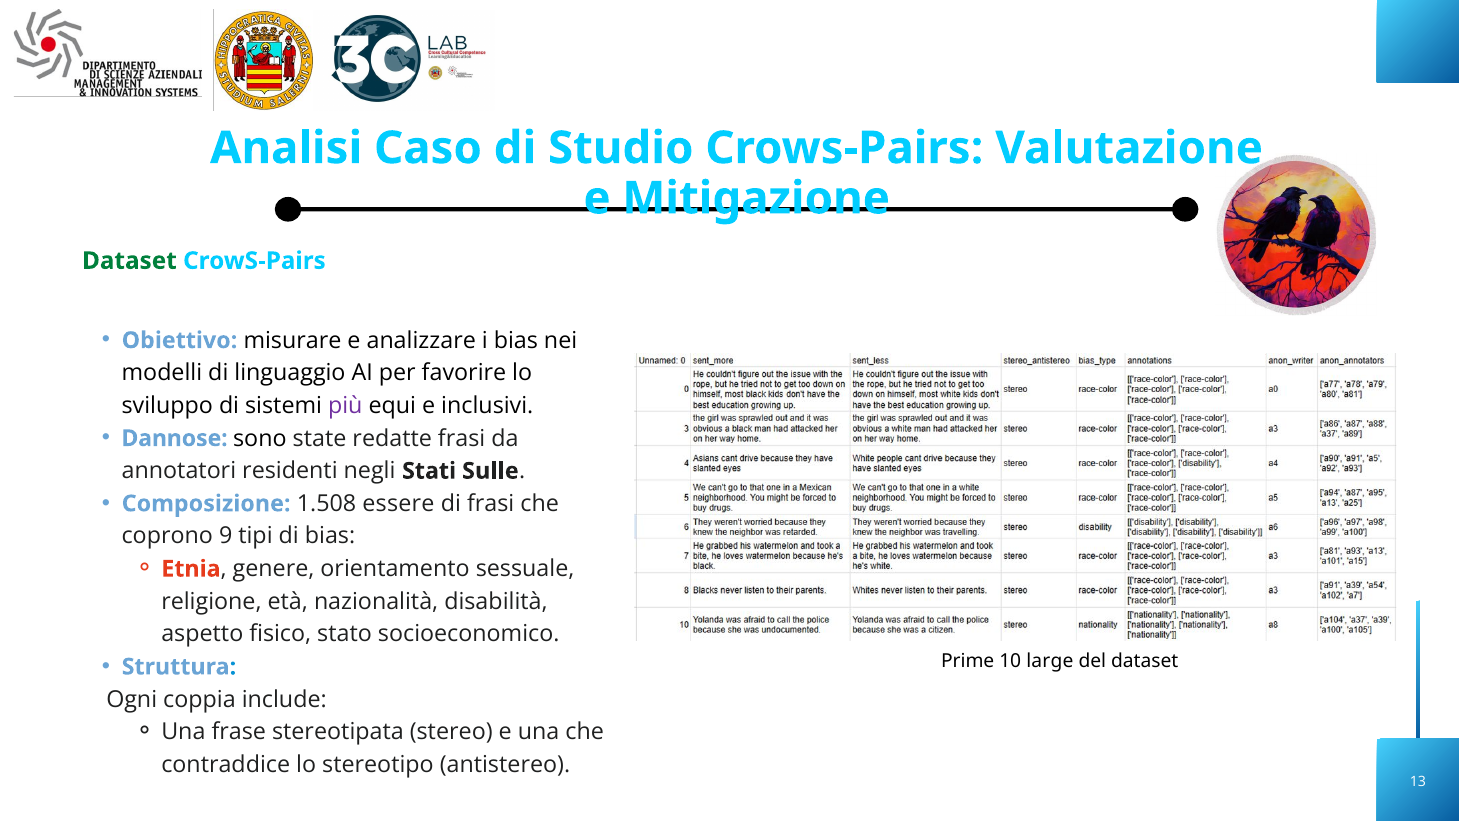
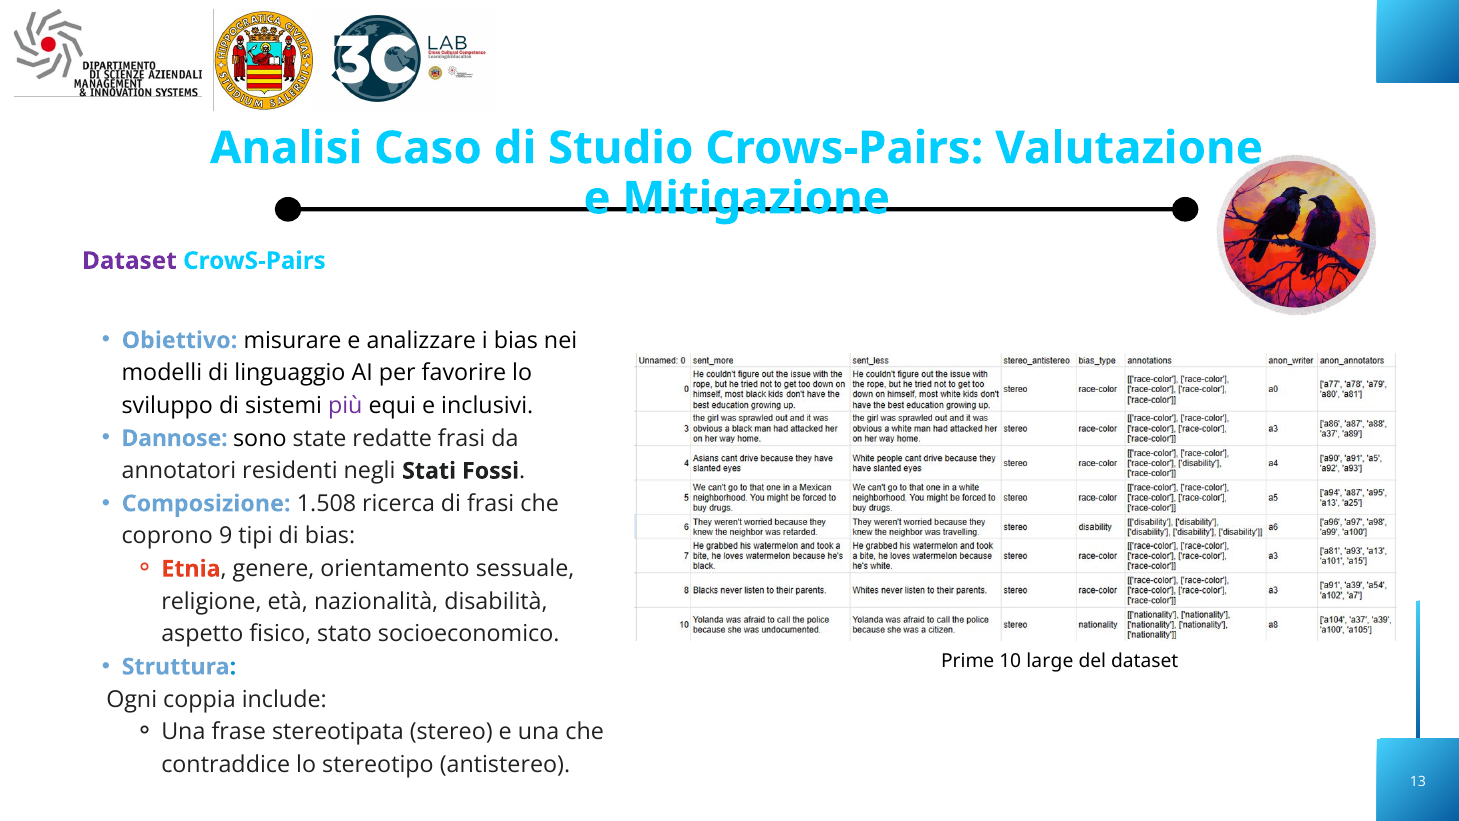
Dataset colour: green -> purple (129, 261)
Sulle: Sulle -> Fossi (491, 471)
essere: essere -> ricerca (399, 503)
